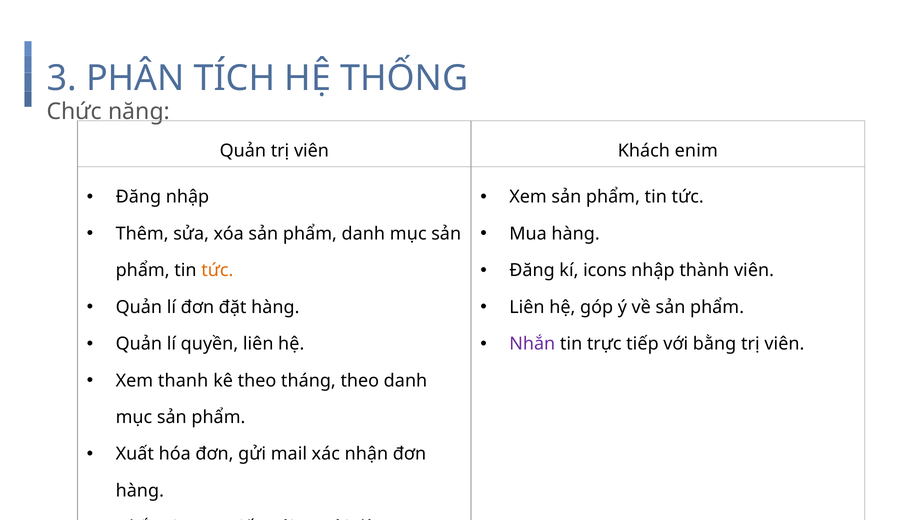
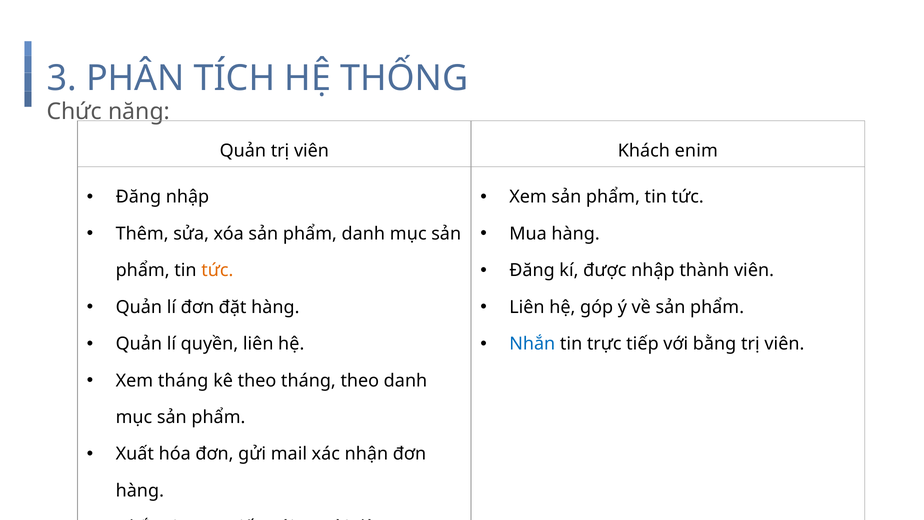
icons: icons -> được (605, 270)
Nhắn colour: purple -> blue (532, 344)
Xem thanh: thanh -> tháng (183, 380)
